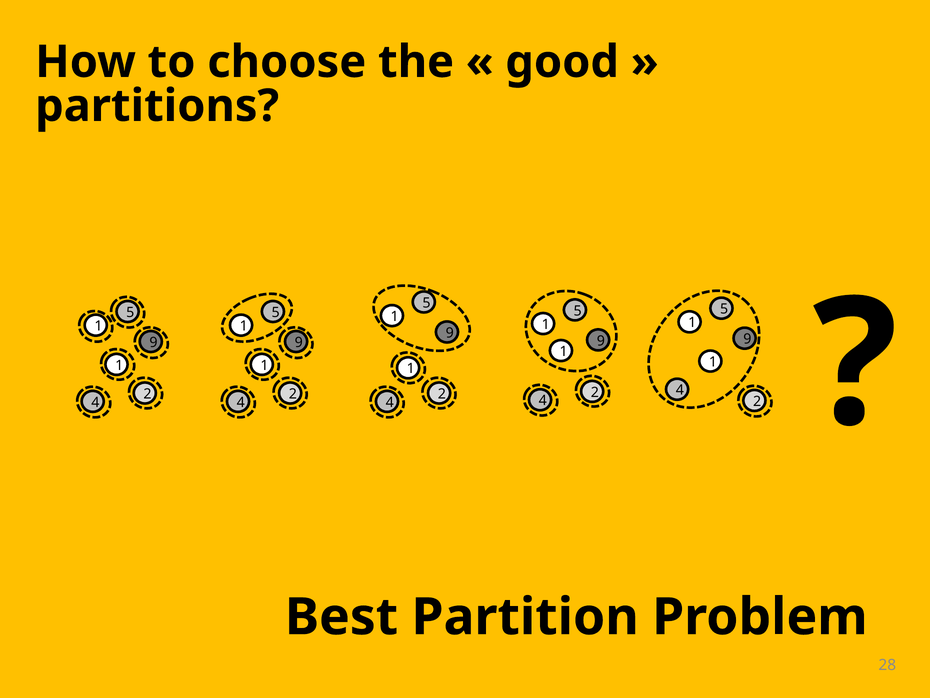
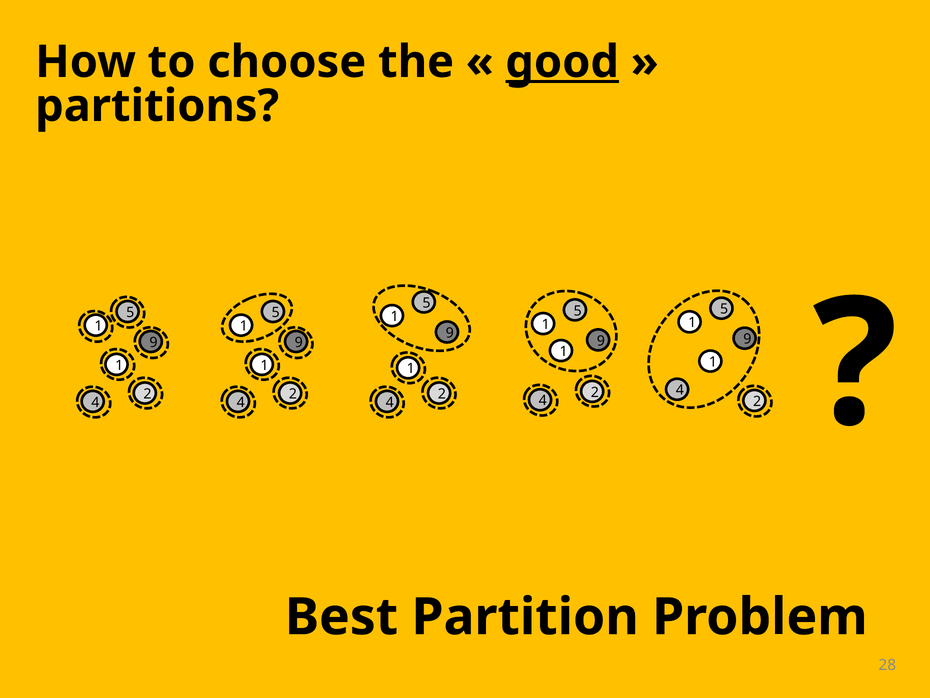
good underline: none -> present (562, 62)
